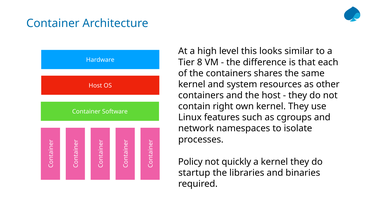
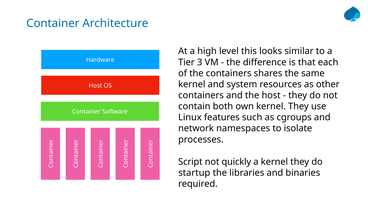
8: 8 -> 3 (200, 62)
right: right -> both (223, 106)
Policy: Policy -> Script (190, 162)
